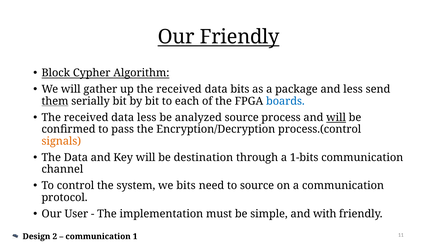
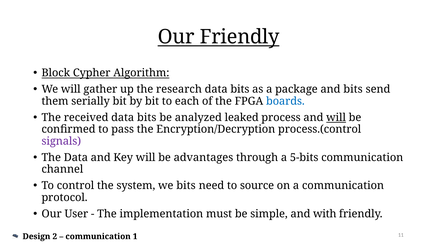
up the received: received -> research (179, 89)
and less: less -> bits (353, 89)
them underline: present -> none (55, 101)
received data less: less -> bits (147, 117)
analyzed source: source -> leaked (242, 117)
signals colour: orange -> purple (61, 141)
destination: destination -> advantages (203, 157)
1-bits: 1-bits -> 5-bits (304, 157)
